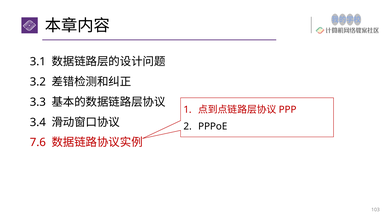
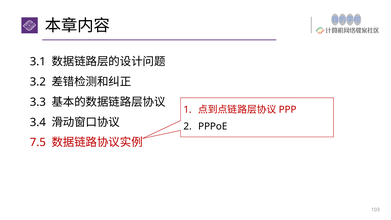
7.6: 7.6 -> 7.5 (38, 142)
